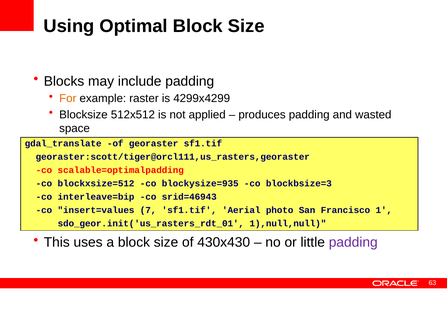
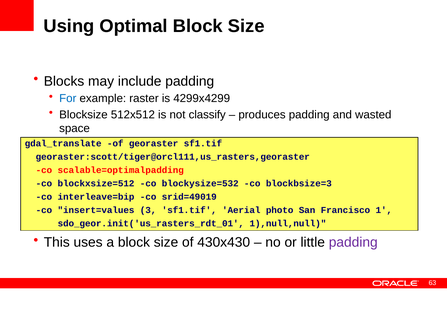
For colour: orange -> blue (68, 99)
applied: applied -> classify (207, 115)
blockysize=935: blockysize=935 -> blockysize=532 (200, 184)
srid=46943: srid=46943 -> srid=49019 (189, 197)
7: 7 -> 3 (148, 211)
